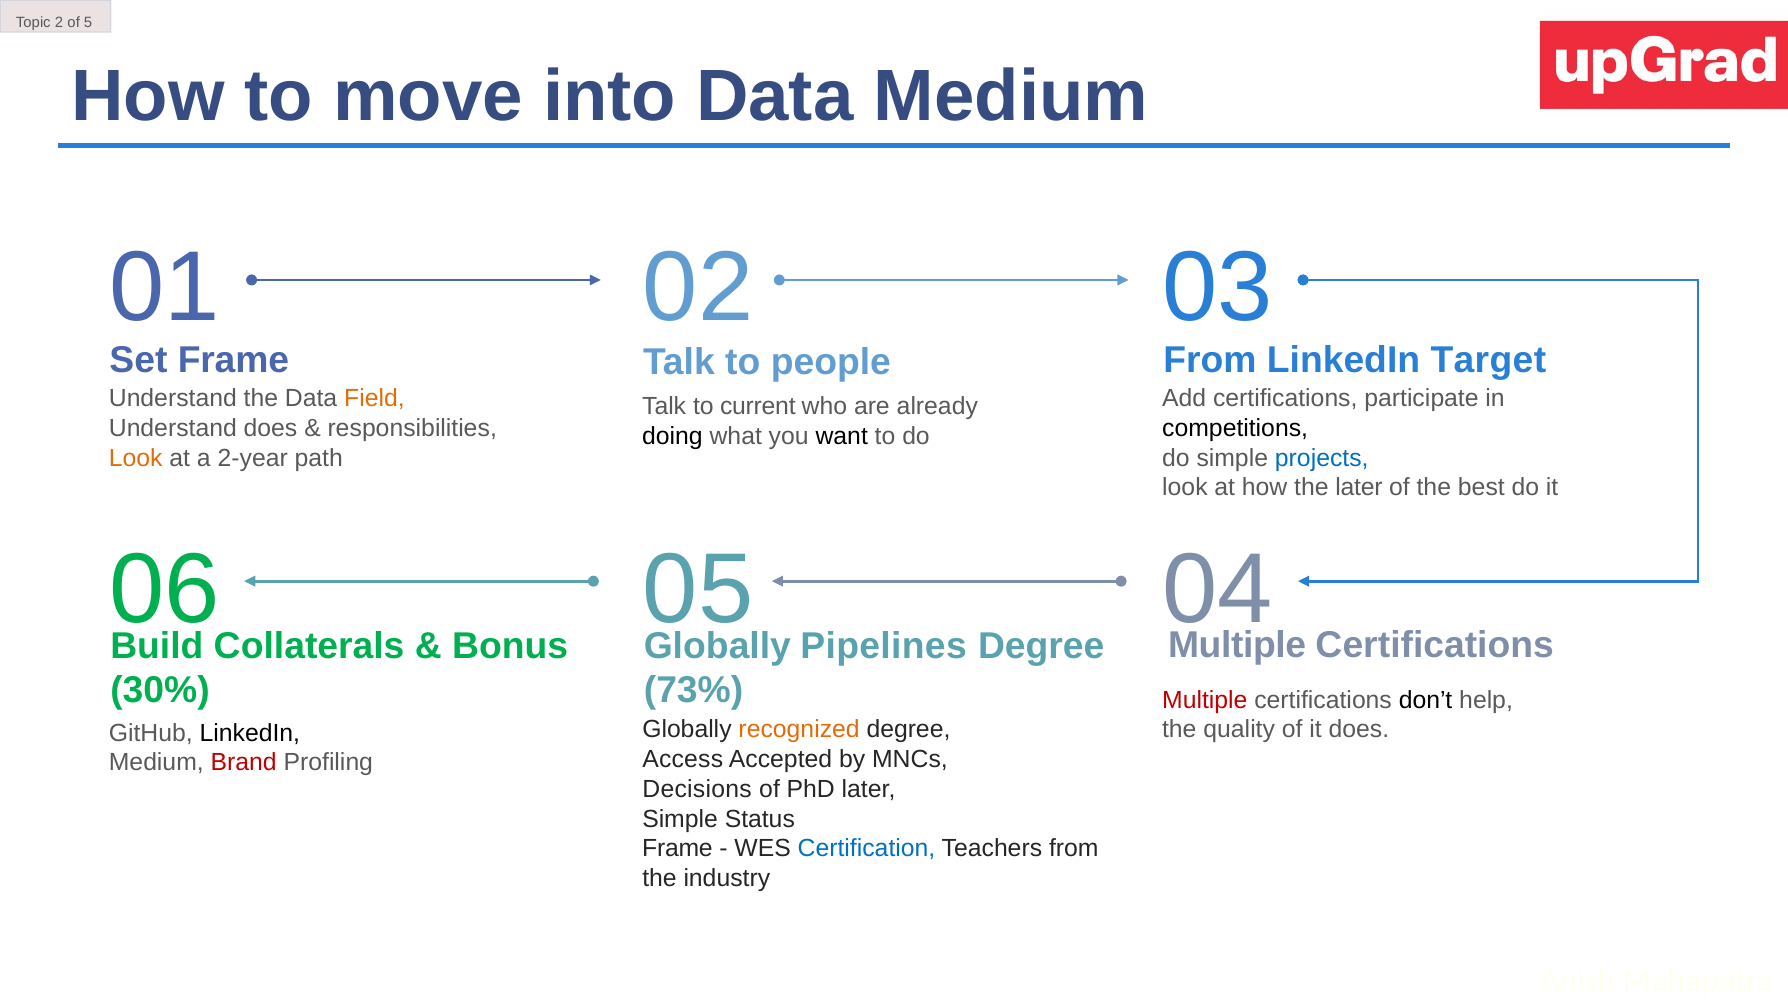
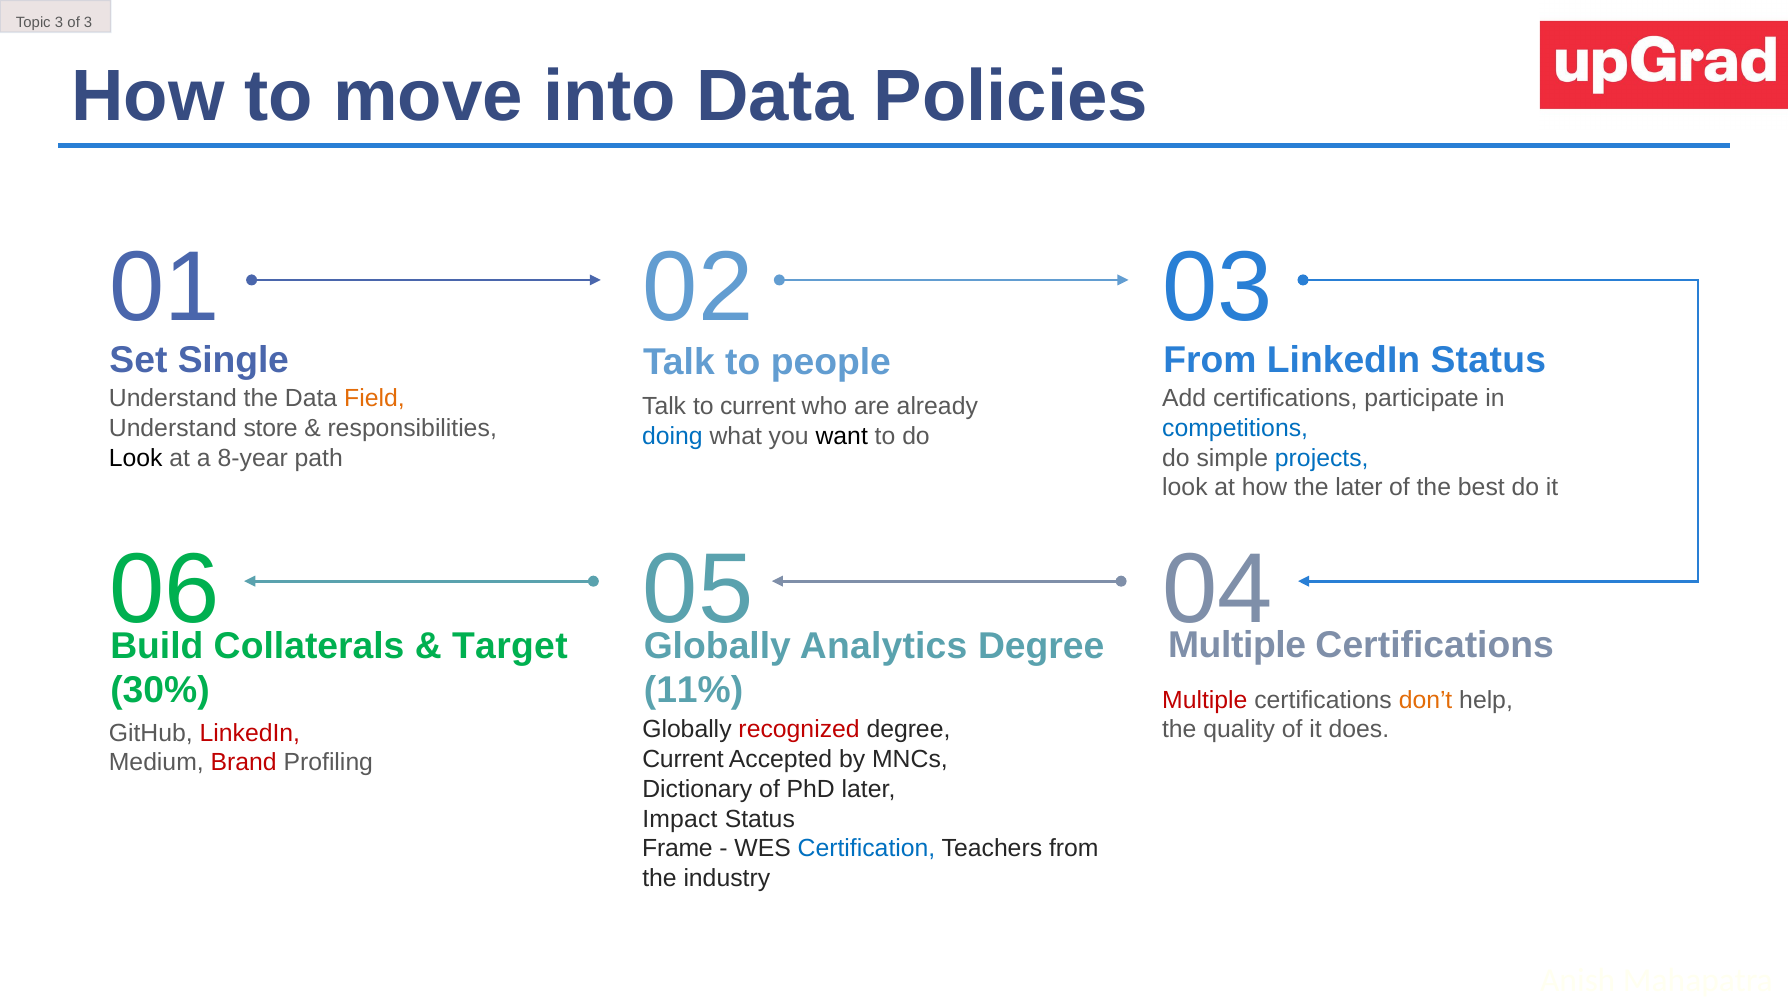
Topic 2: 2 -> 3 (59, 22)
of 5: 5 -> 3 (88, 22)
Data Medium: Medium -> Policies (1011, 97)
Set Frame: Frame -> Single (233, 360)
LinkedIn Target: Target -> Status (1488, 360)
competitions colour: black -> blue (1235, 428)
Understand does: does -> store (271, 428)
doing colour: black -> blue (672, 436)
Look colour: orange -> black (136, 458)
2-year: 2-year -> 8-year (253, 458)
Bonus: Bonus -> Target (510, 646)
Pipelines: Pipelines -> Analytics (884, 646)
73%: 73% -> 11% (694, 690)
don’t colour: black -> orange (1426, 700)
recognized colour: orange -> red (799, 730)
LinkedIn colour: black -> red (250, 733)
Access: Access -> Current (683, 759)
Decisions: Decisions -> Dictionary (697, 789)
Simple: Simple -> Impact (680, 819)
